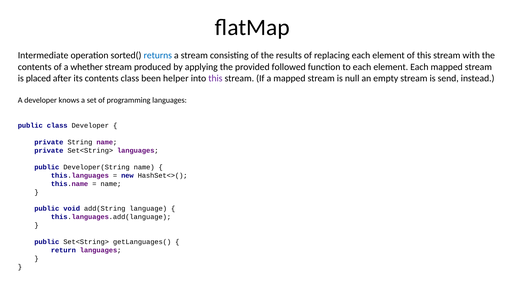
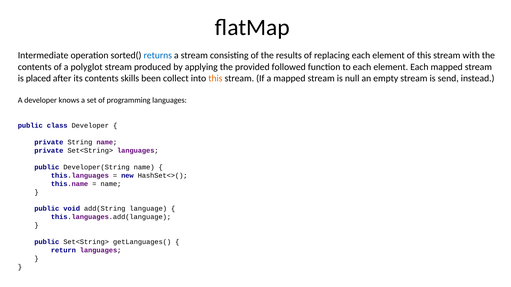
whether: whether -> polyglot (87, 67)
contents class: class -> skills (130, 78)
helper: helper -> collect (176, 78)
this colour: purple -> orange (215, 78)
